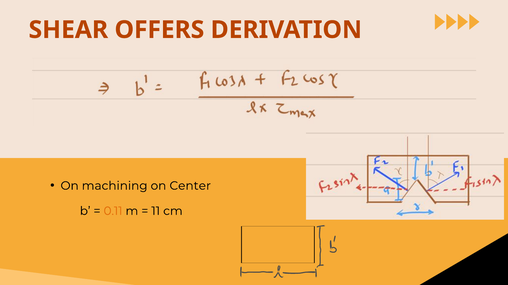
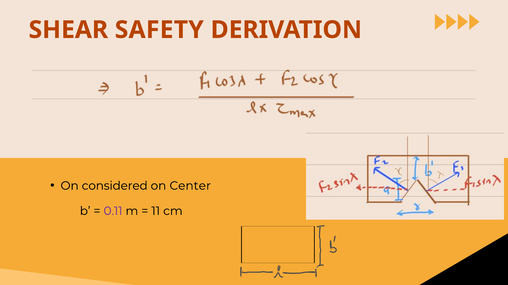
OFFERS: OFFERS -> SAFETY (159, 30)
machining: machining -> considered (115, 186)
0.11 colour: orange -> purple (113, 212)
